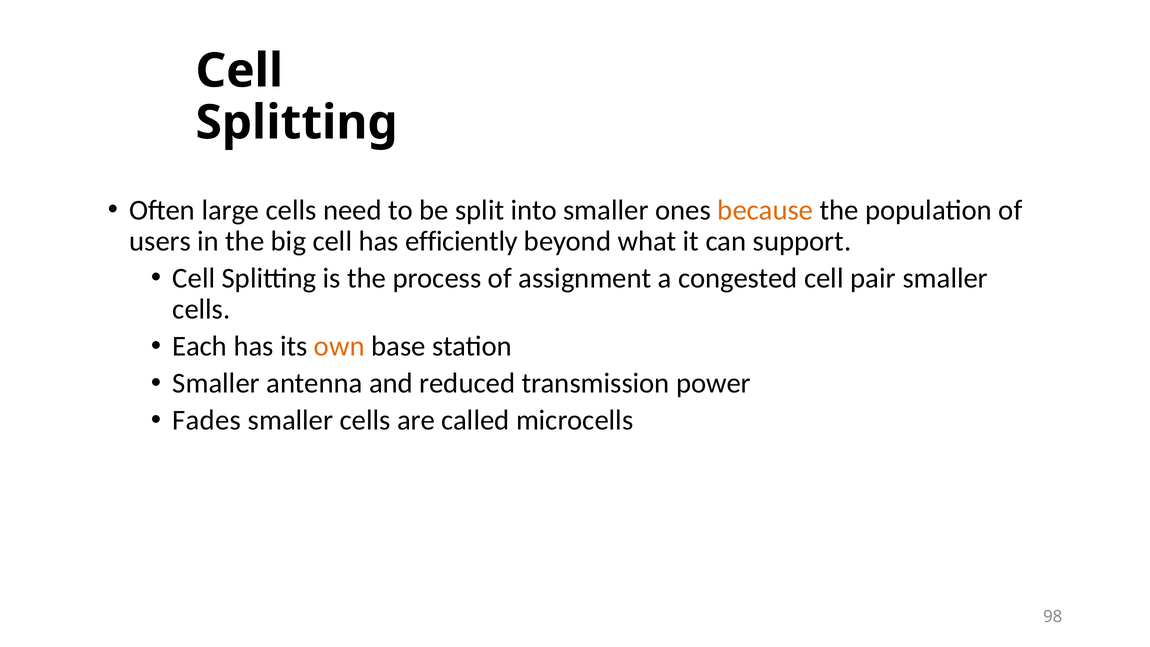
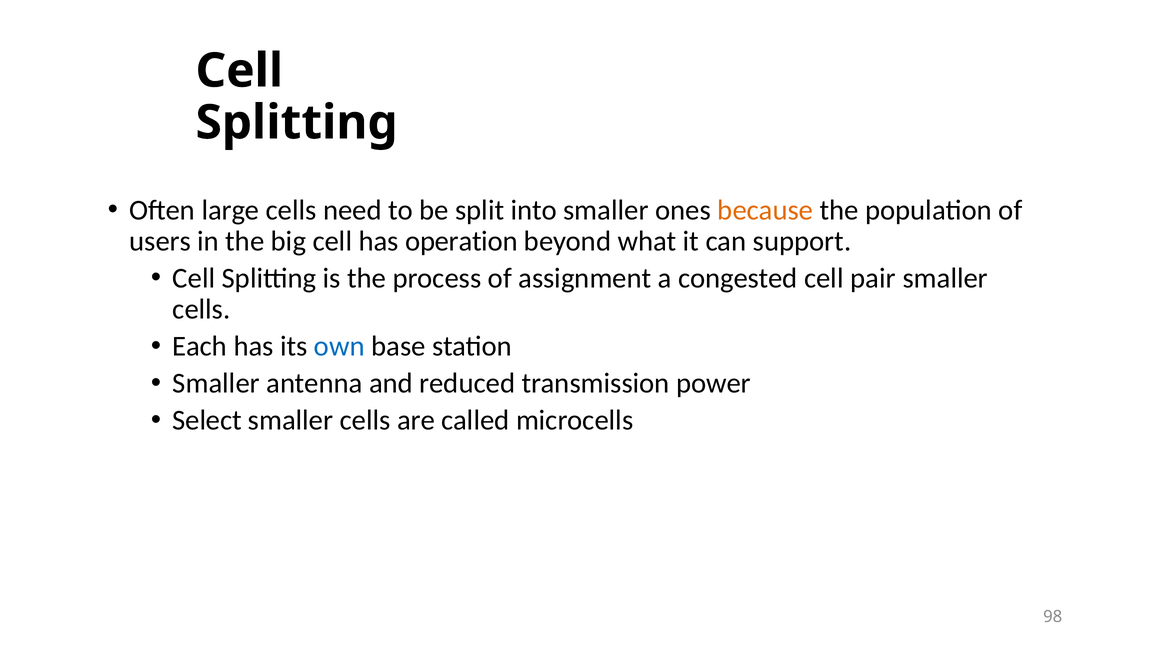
efficiently: efficiently -> operation (461, 241)
own colour: orange -> blue (339, 346)
Fades: Fades -> Select (207, 420)
